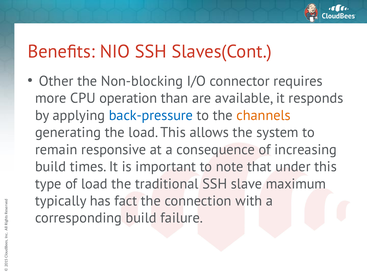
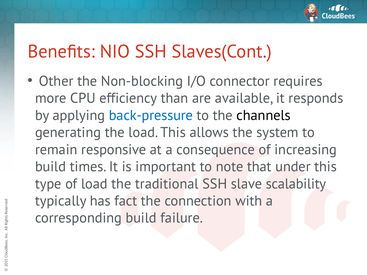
operation: operation -> efficiency (128, 98)
channels colour: orange -> black (264, 115)
maximum: maximum -> scalability (296, 184)
